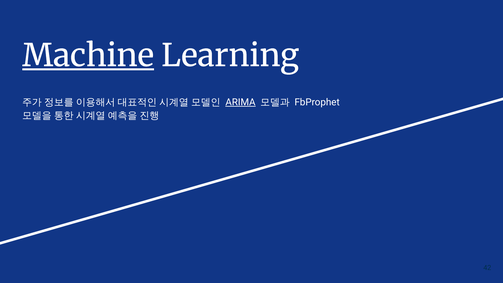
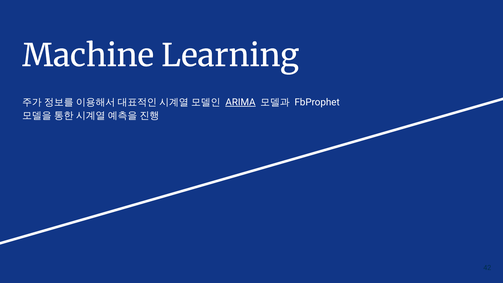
Machine underline: present -> none (88, 56)
